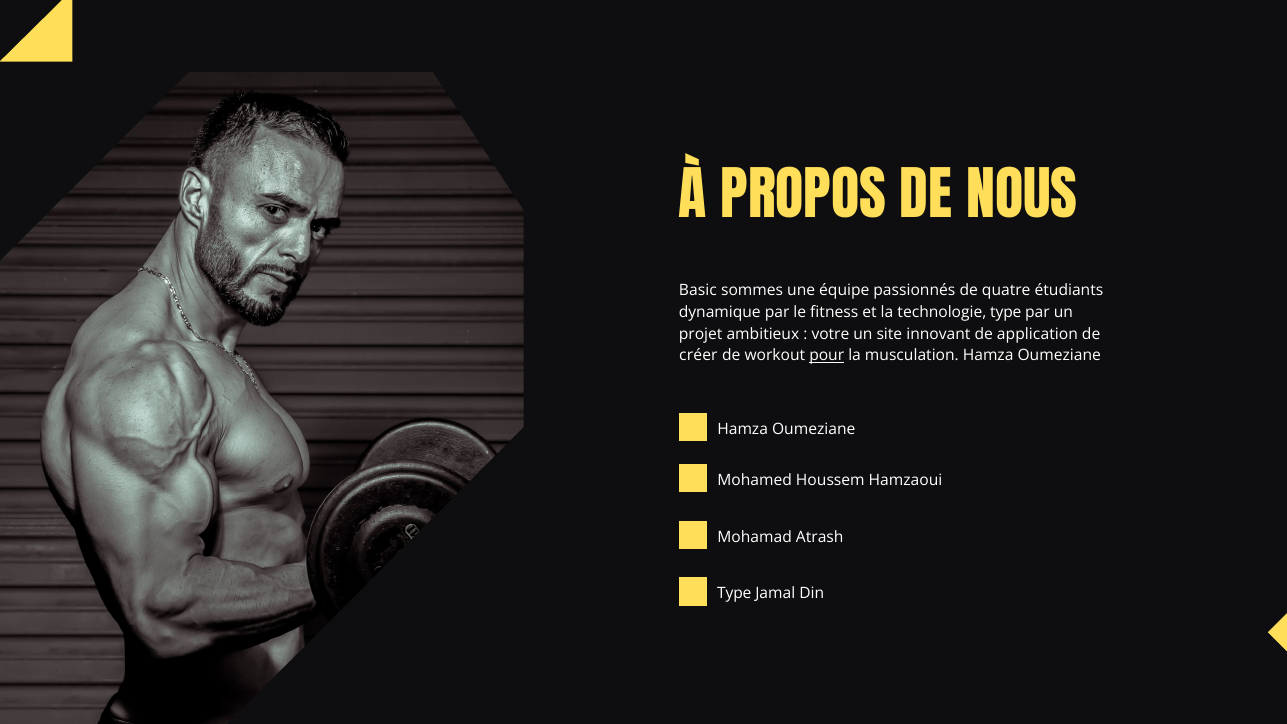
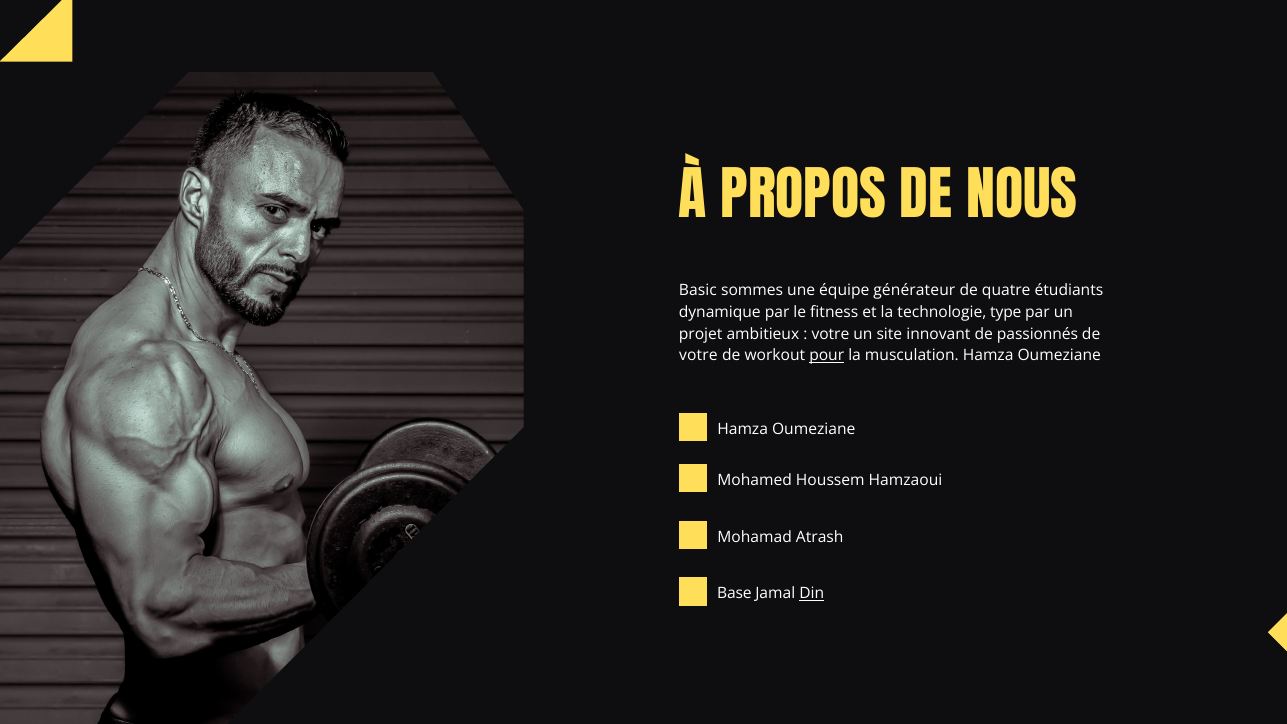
passionnés: passionnés -> générateur (914, 290)
application: application -> passionnés (1038, 334)
créer: créer -> votre (698, 356)
Type: Type -> Base (734, 594)
Din underline: none -> present (812, 594)
